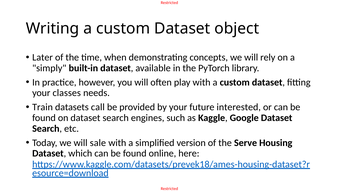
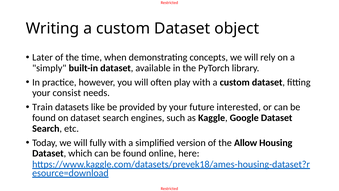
classes: classes -> consist (67, 93)
call: call -> like (98, 107)
sale: sale -> fully (98, 143)
Serve: Serve -> Allow (246, 143)
